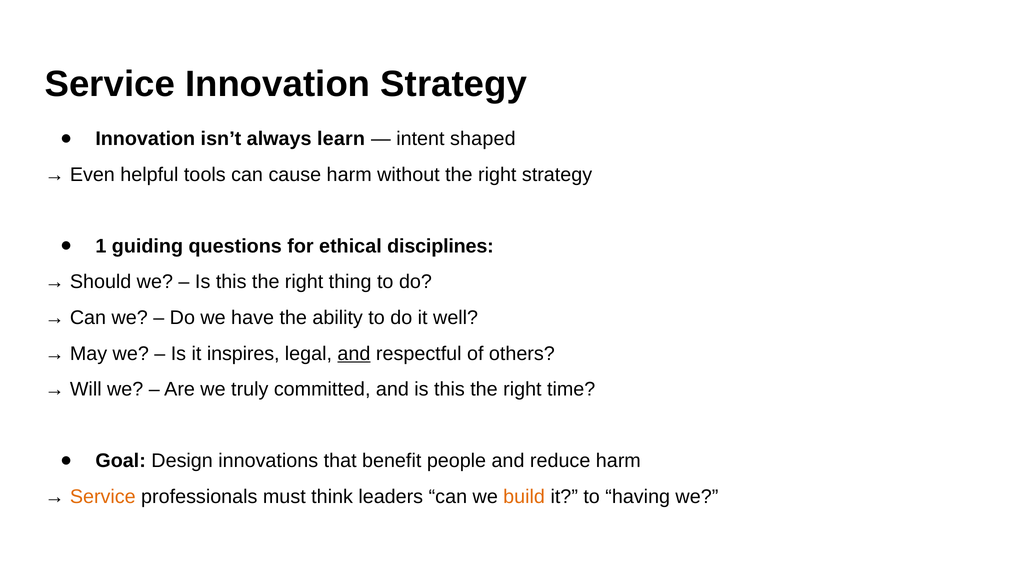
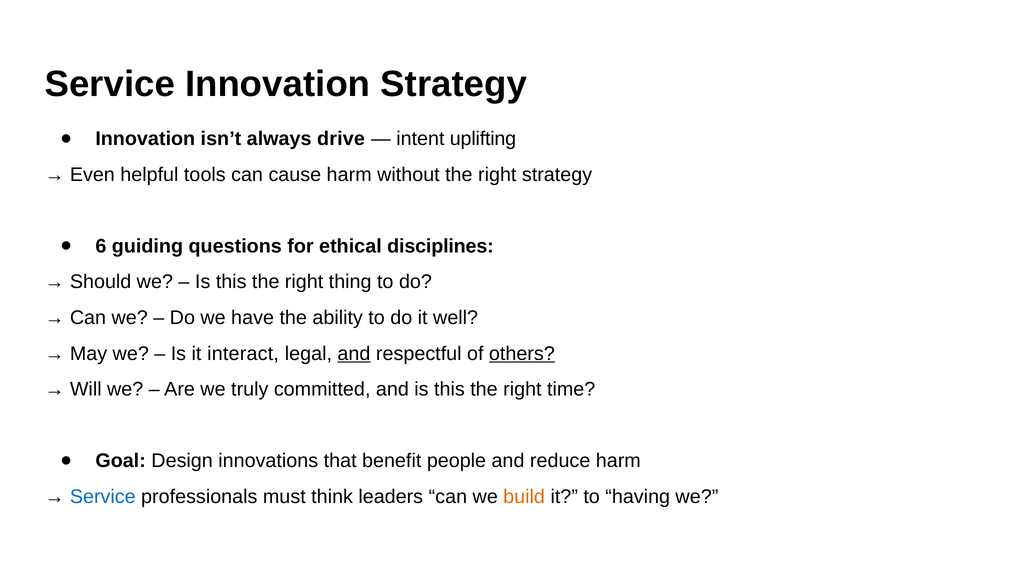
learn: learn -> drive (341, 139)
shaped: shaped -> uplifting (483, 139)
1: 1 -> 6 (101, 246)
inspires: inspires -> interact (243, 354)
others underline: none -> present (522, 354)
Service colour: orange -> blue (103, 497)
